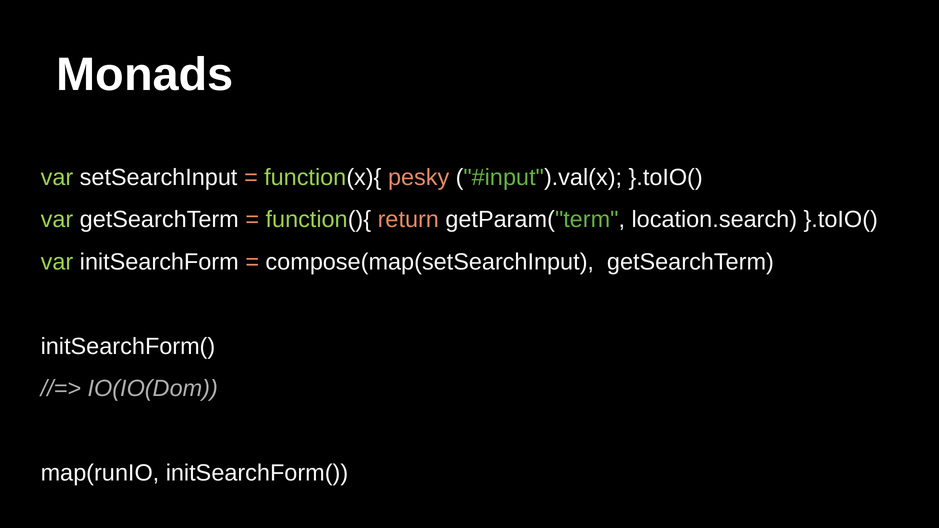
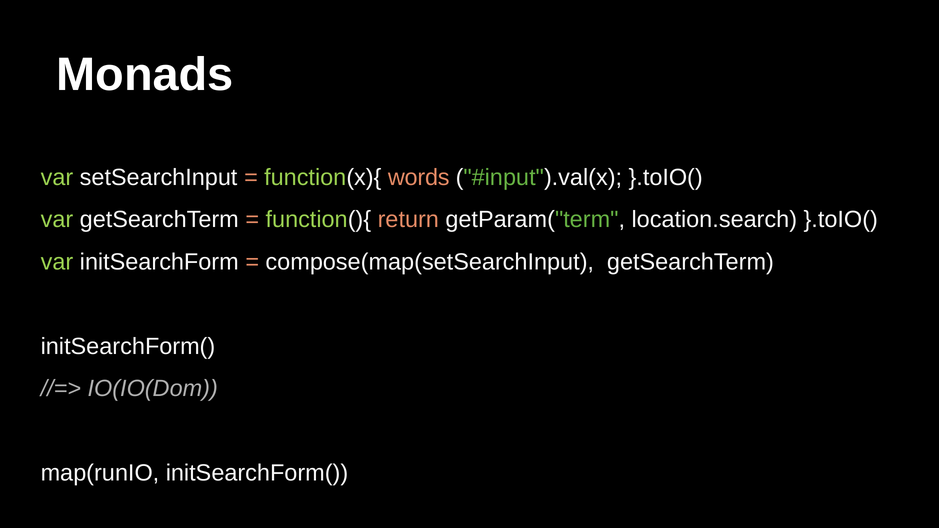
pesky: pesky -> words (419, 178)
